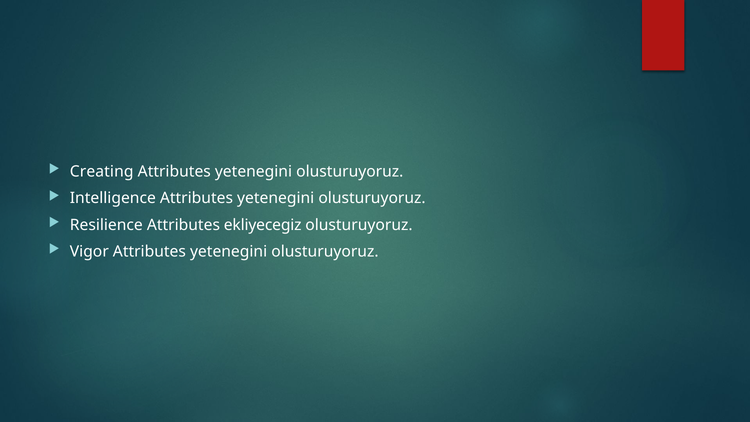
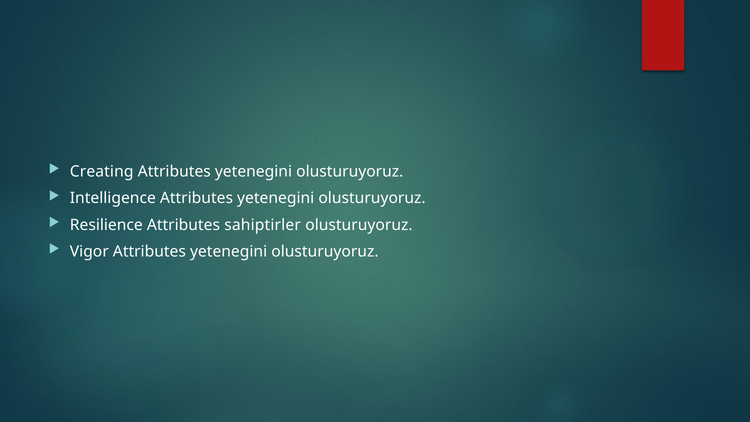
ekliyecegiz: ekliyecegiz -> sahiptirler (263, 225)
